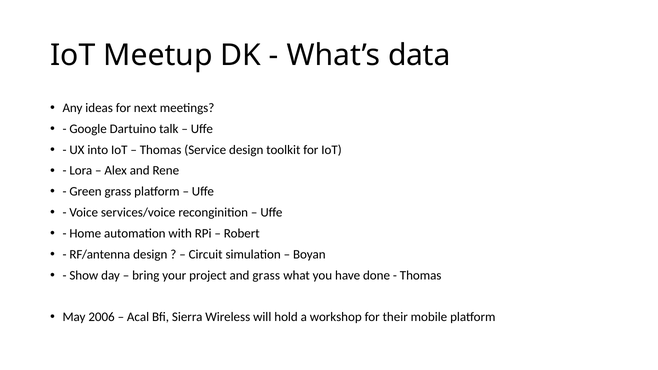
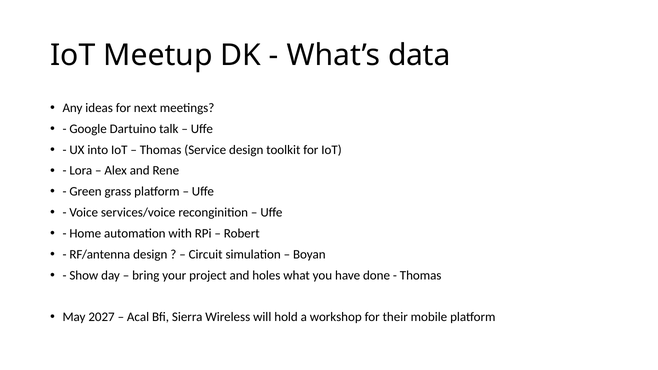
and grass: grass -> holes (266, 275)
2006: 2006 -> 2027 (102, 317)
